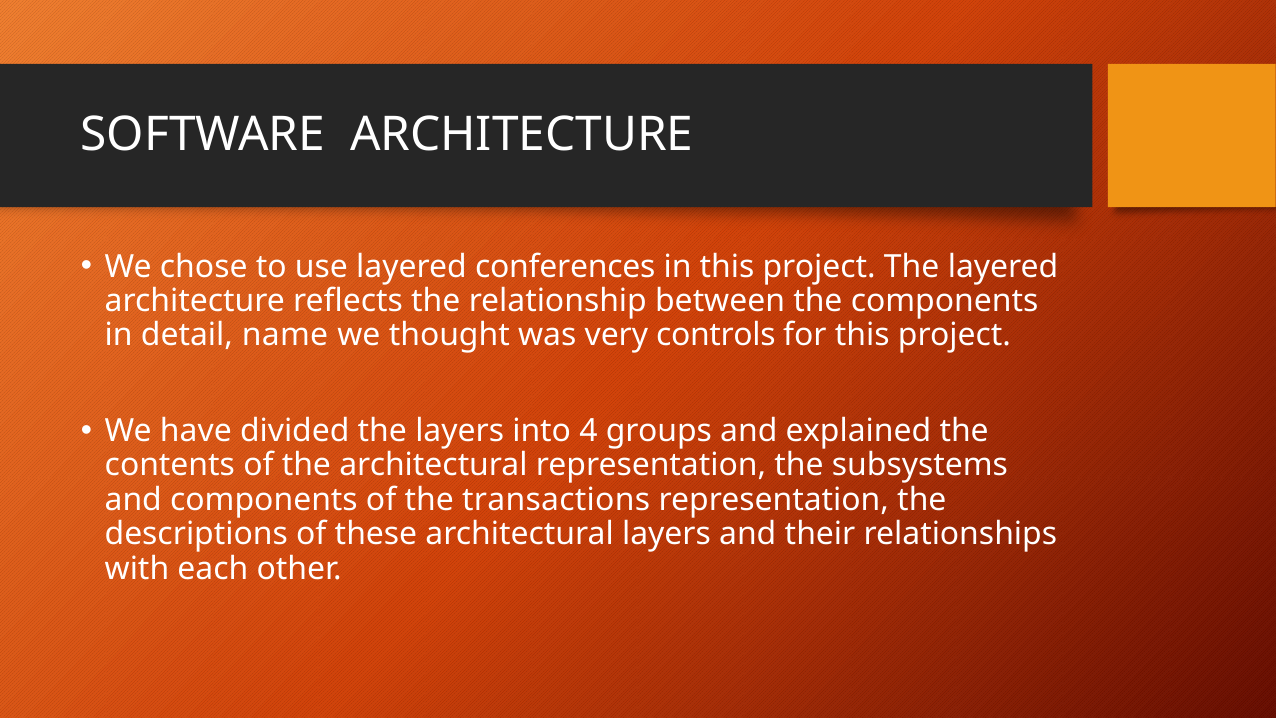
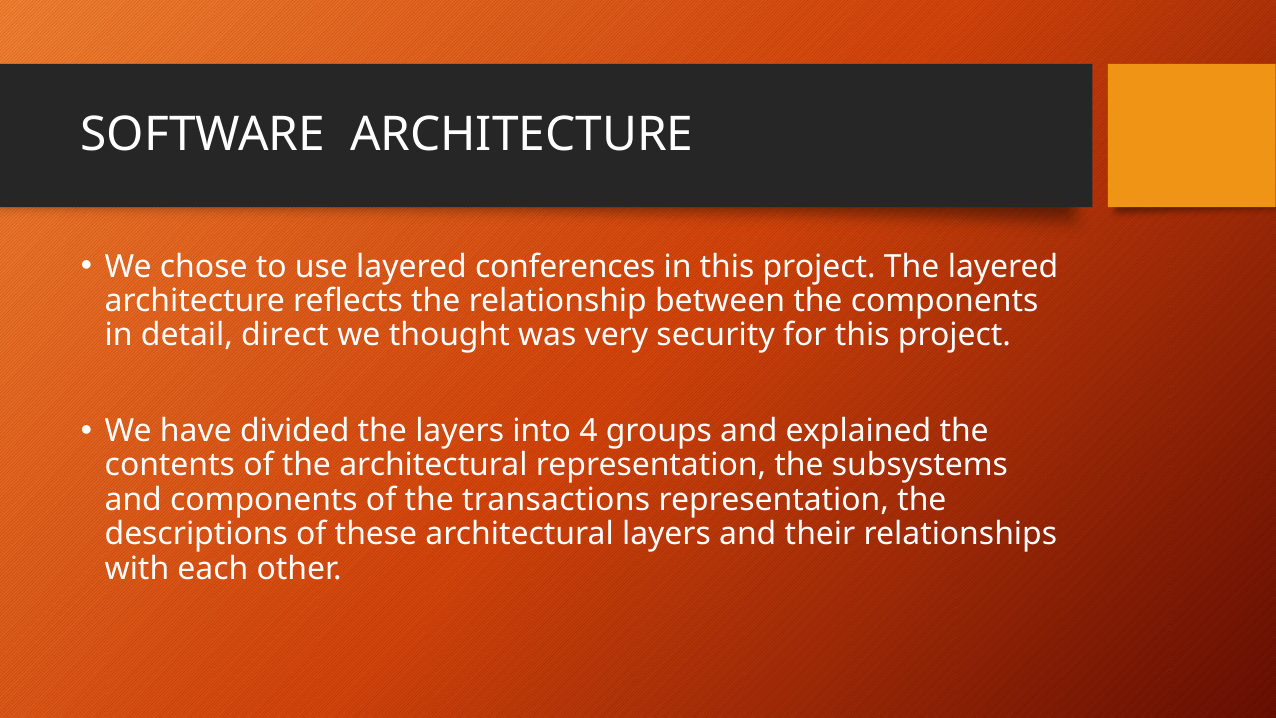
name: name -> direct (285, 335)
controls: controls -> security (716, 335)
